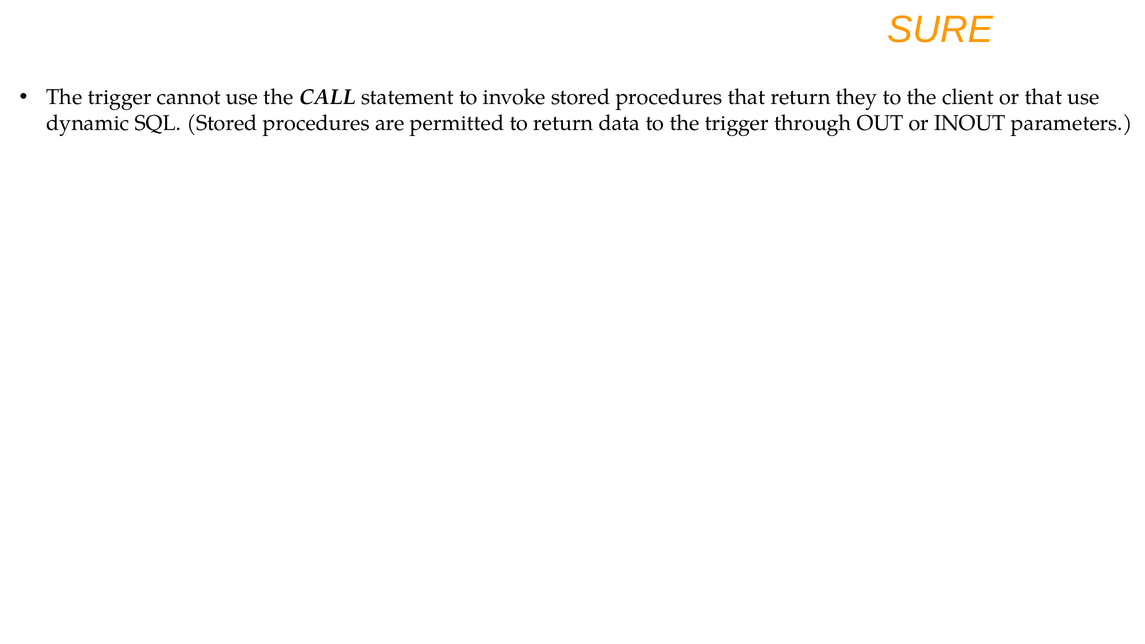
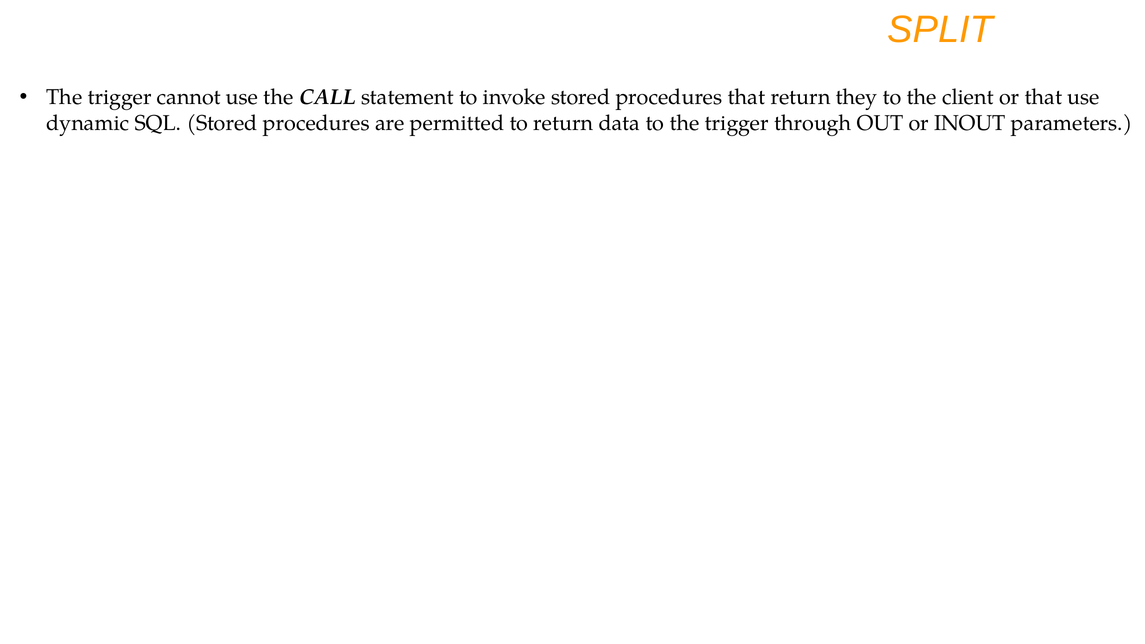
SURE: SURE -> SPLIT (940, 30)
